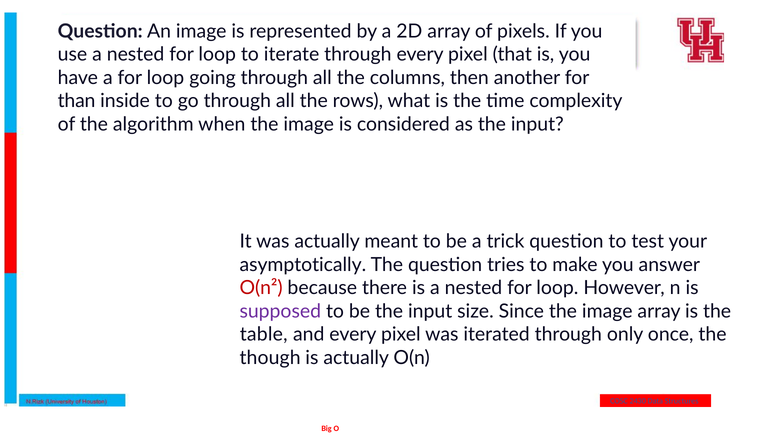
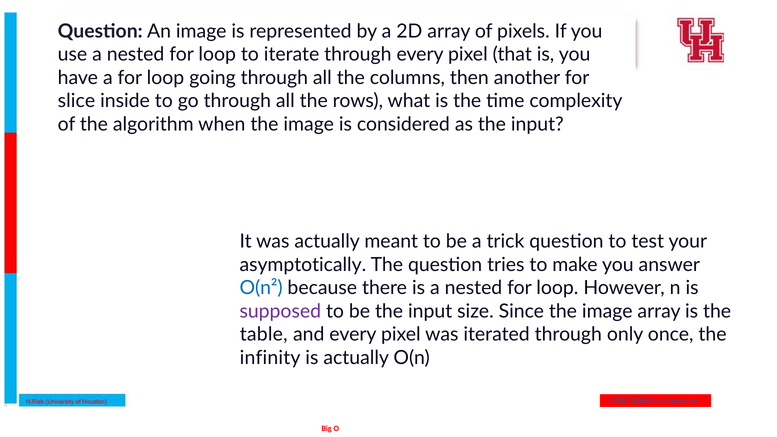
than: than -> slice (76, 101)
O(n² colour: red -> blue (261, 288)
though: though -> infinity (270, 358)
